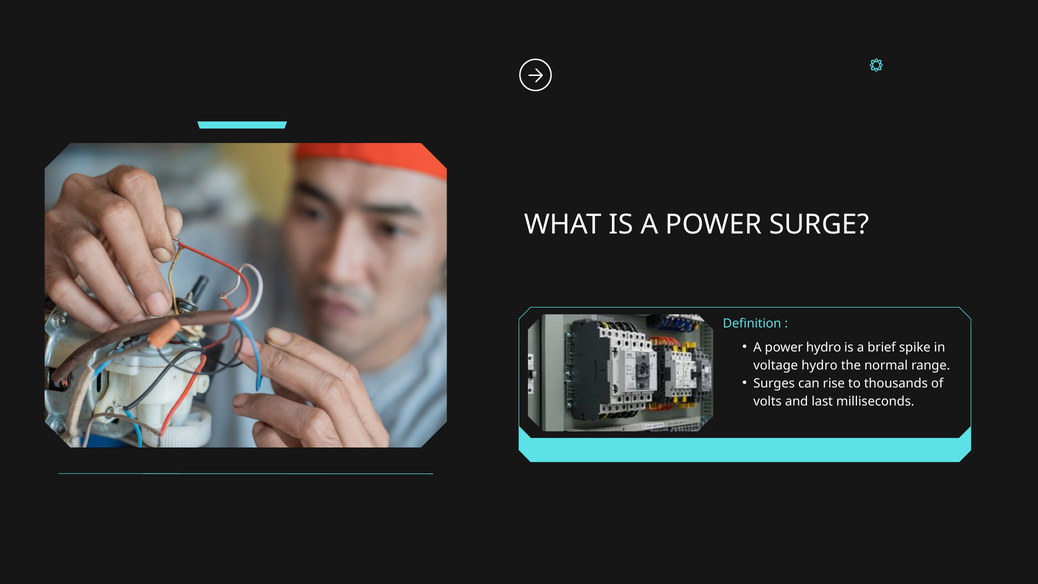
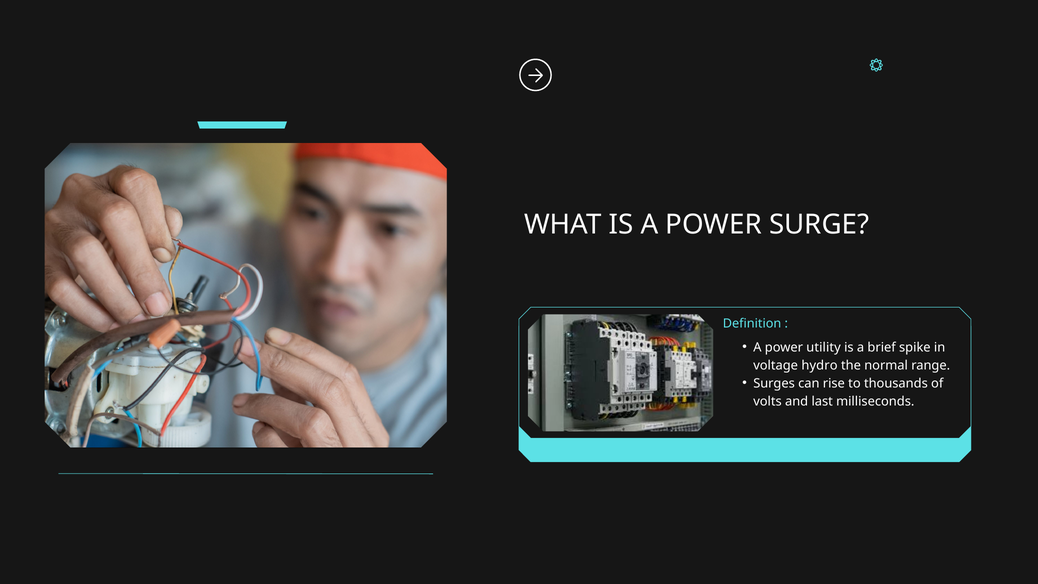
power hydro: hydro -> utility (824, 347)
